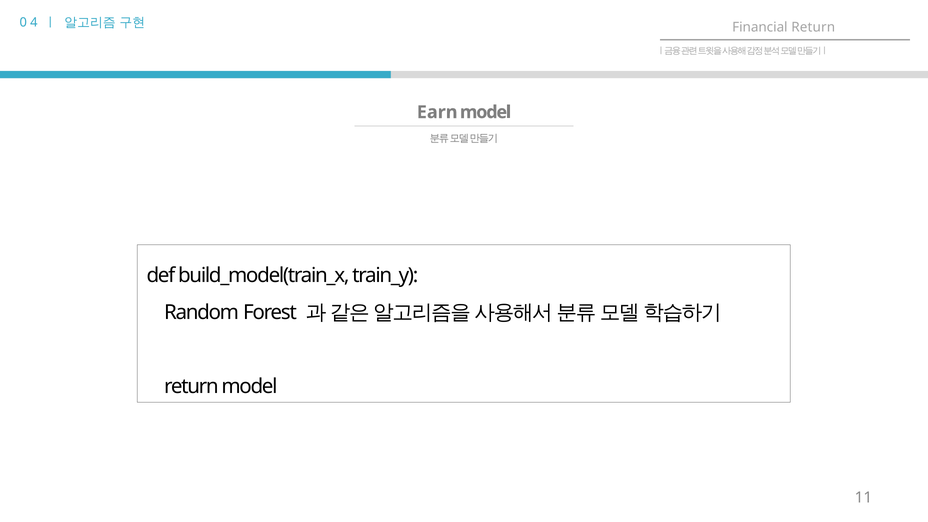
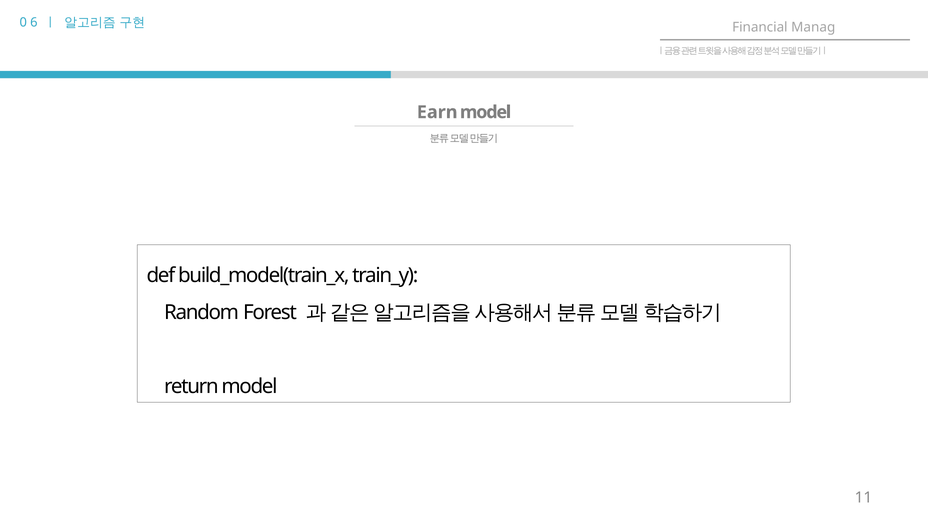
4: 4 -> 6 (34, 23)
Financial Return: Return -> Manag (813, 27)
